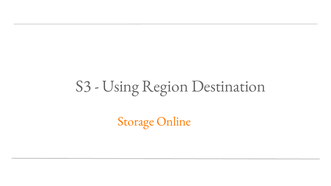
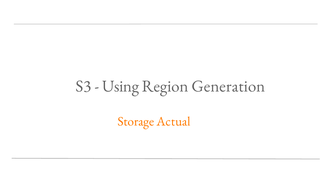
Destination: Destination -> Generation (228, 86)
Online: Online -> Actual (174, 122)
